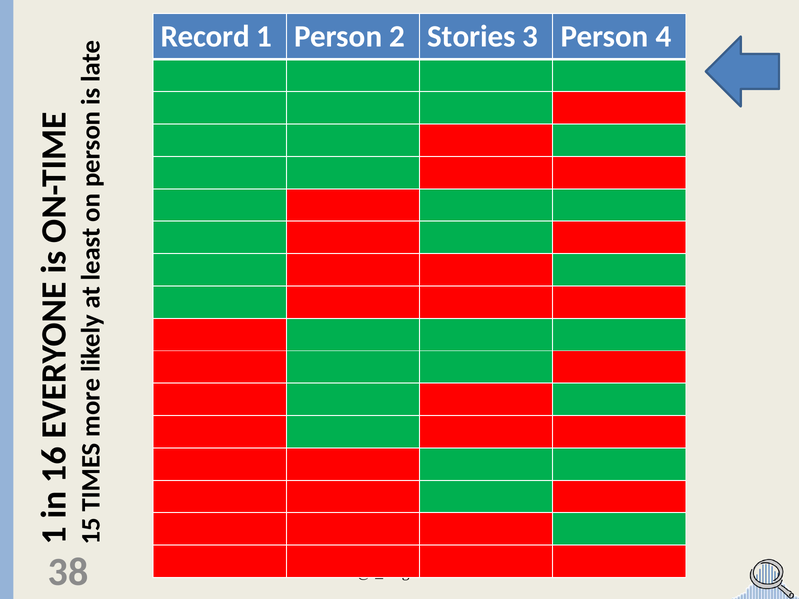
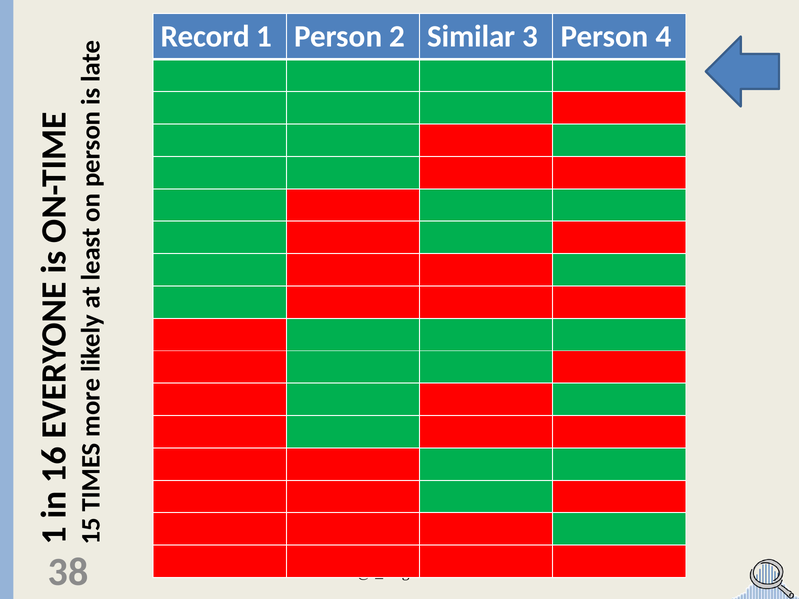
Stories: Stories -> Similar (471, 37)
